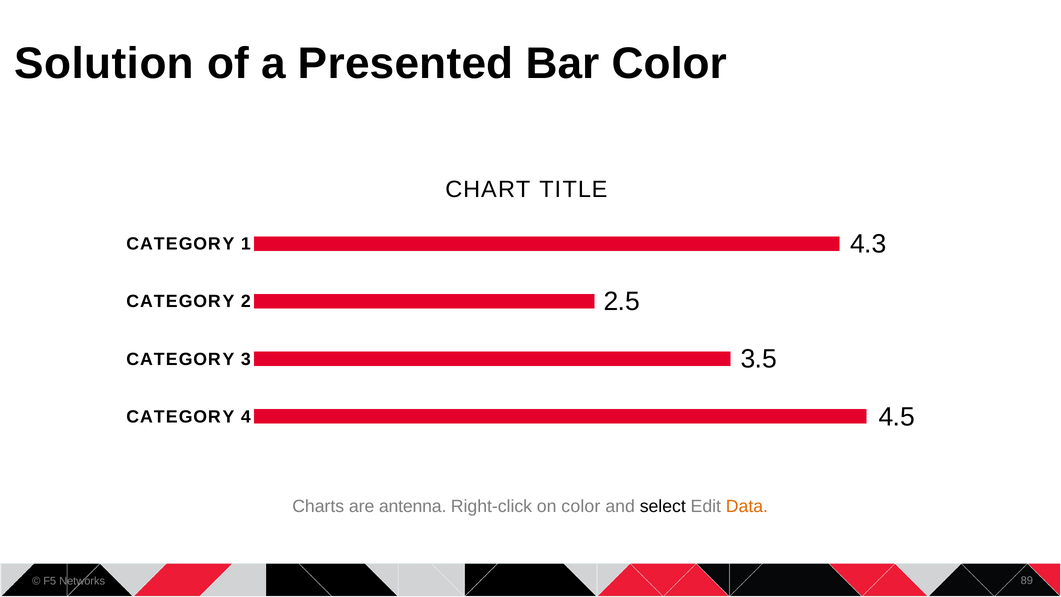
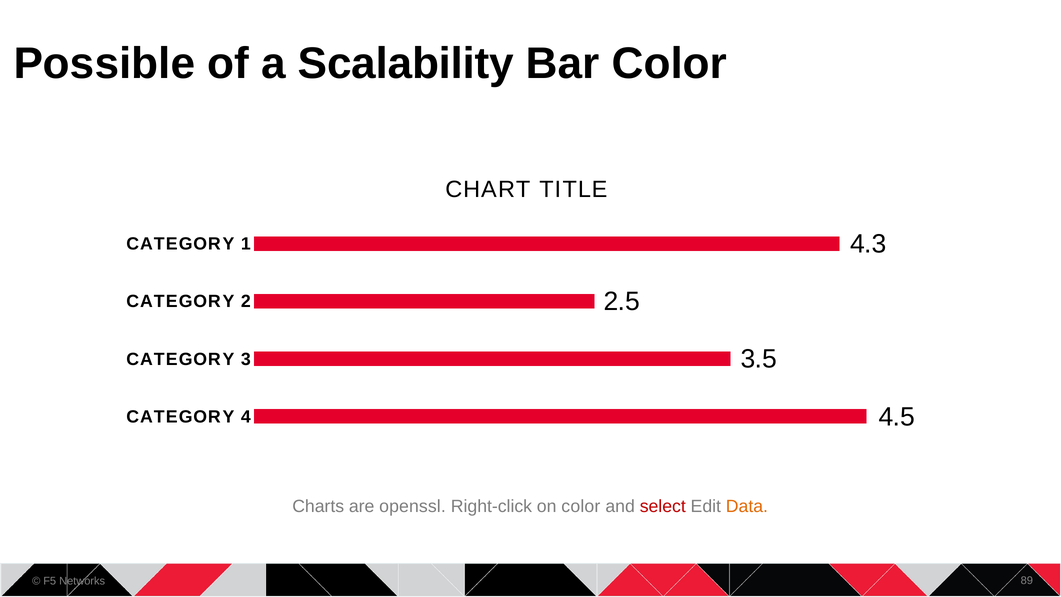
Solution: Solution -> Possible (104, 64)
Presented: Presented -> Scalability (406, 64)
antenna: antenna -> openssl (413, 506)
select colour: black -> red (663, 506)
